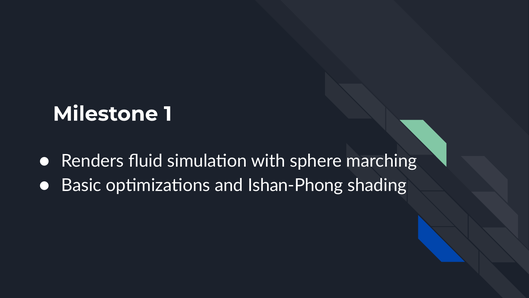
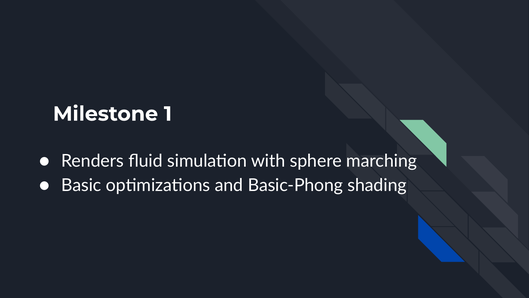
Ishan-Phong: Ishan-Phong -> Basic-Phong (295, 185)
